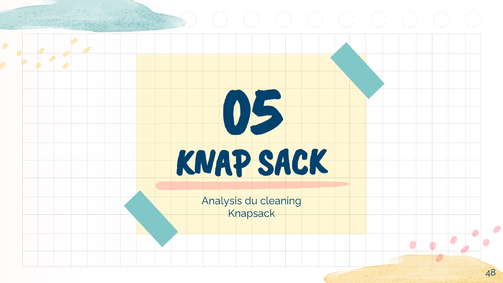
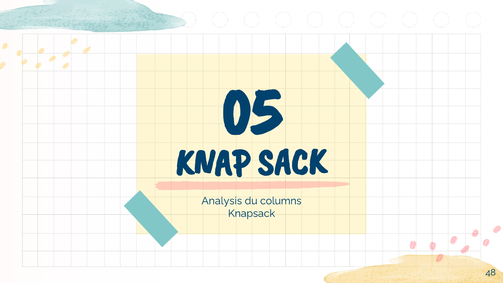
cleaning: cleaning -> columns (281, 201)
